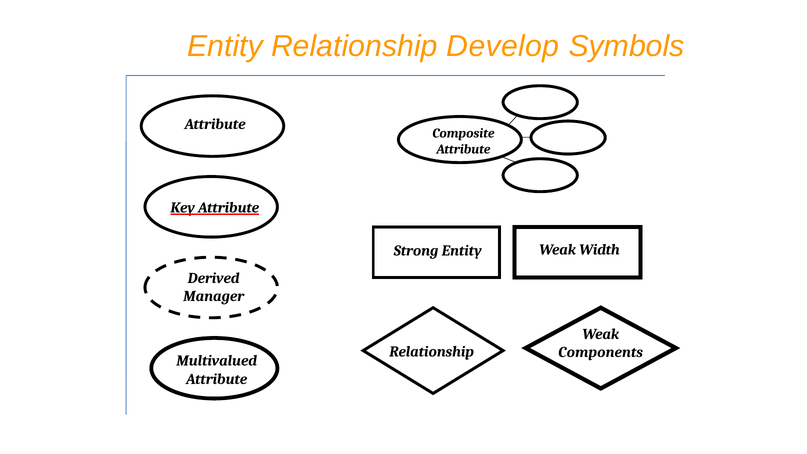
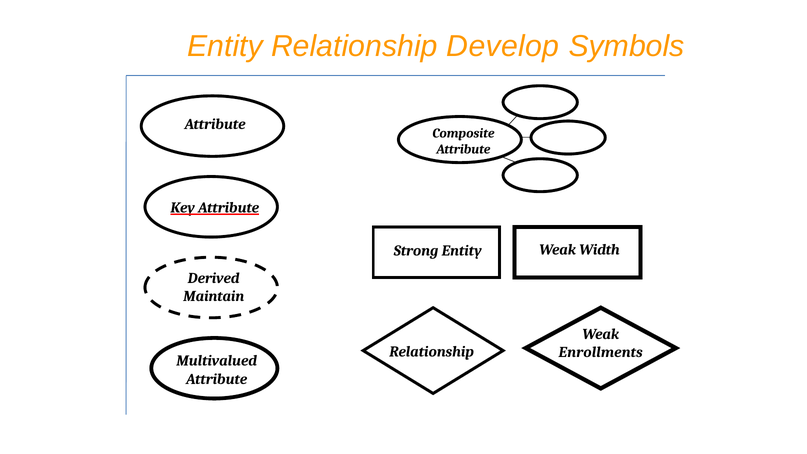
Manager: Manager -> Maintain (214, 296)
Components: Components -> Enrollments (601, 352)
